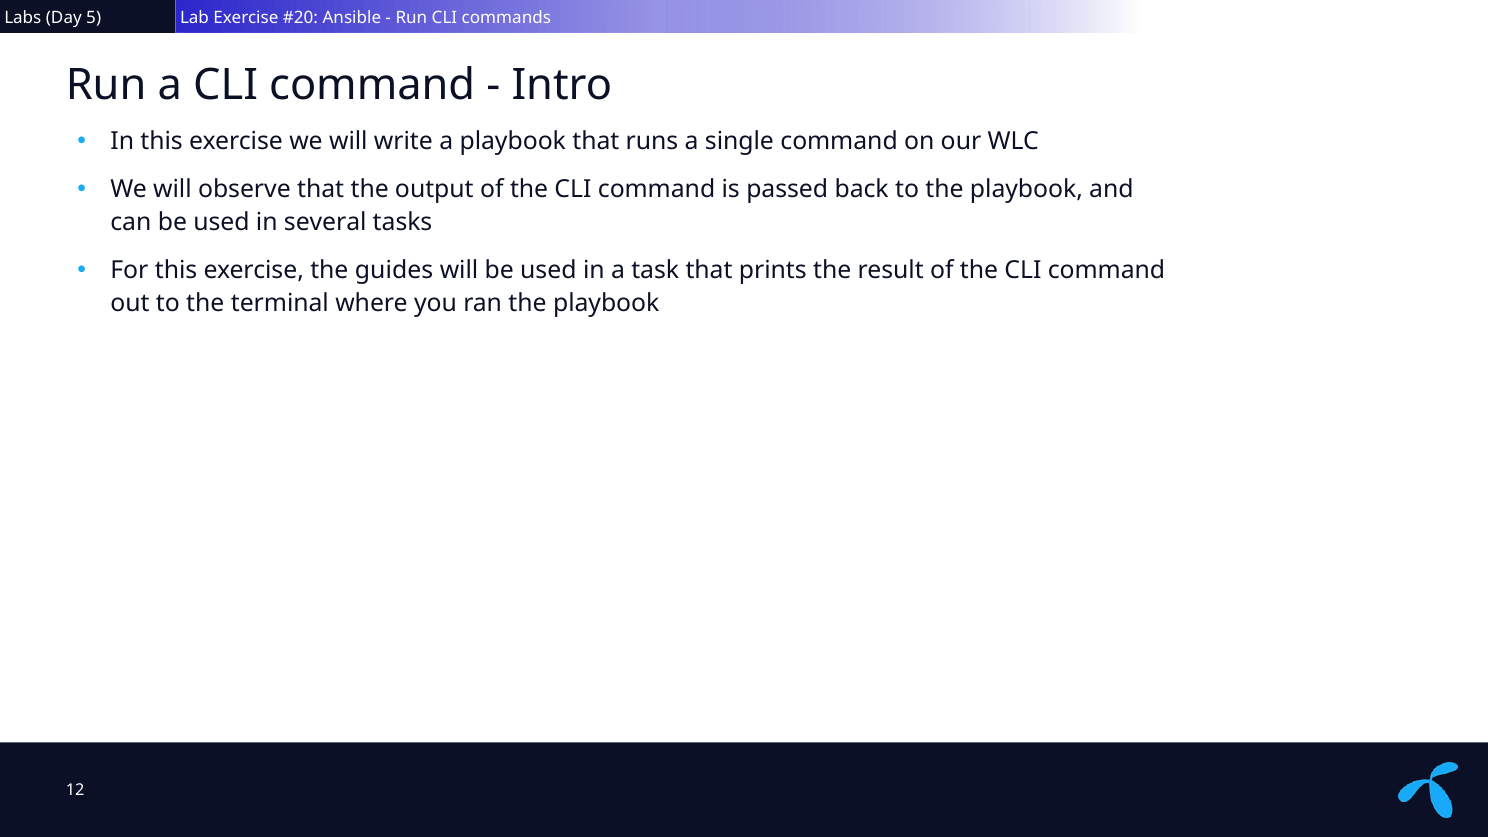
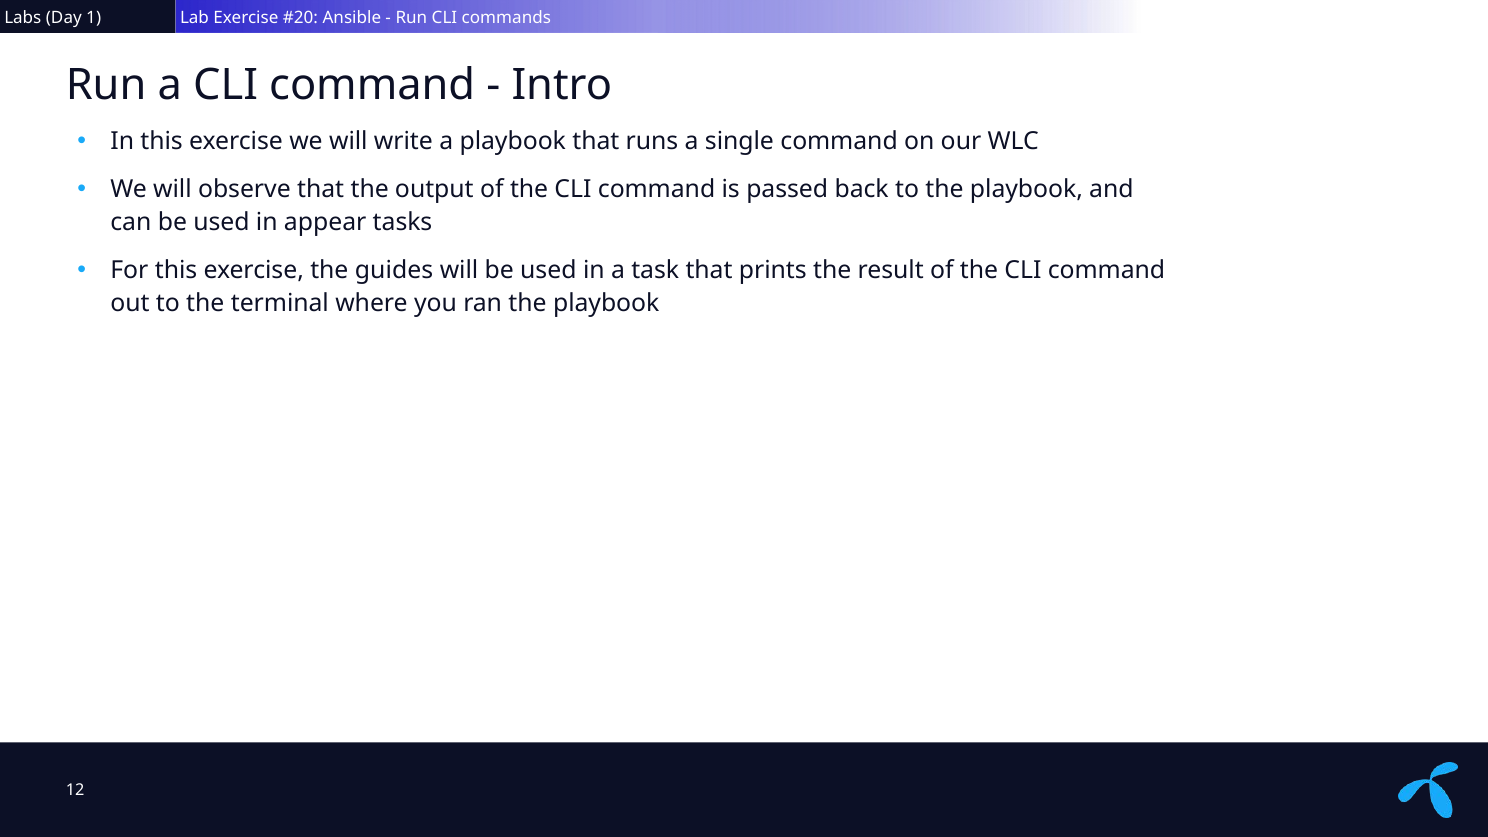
5: 5 -> 1 (94, 18)
several: several -> appear (325, 222)
